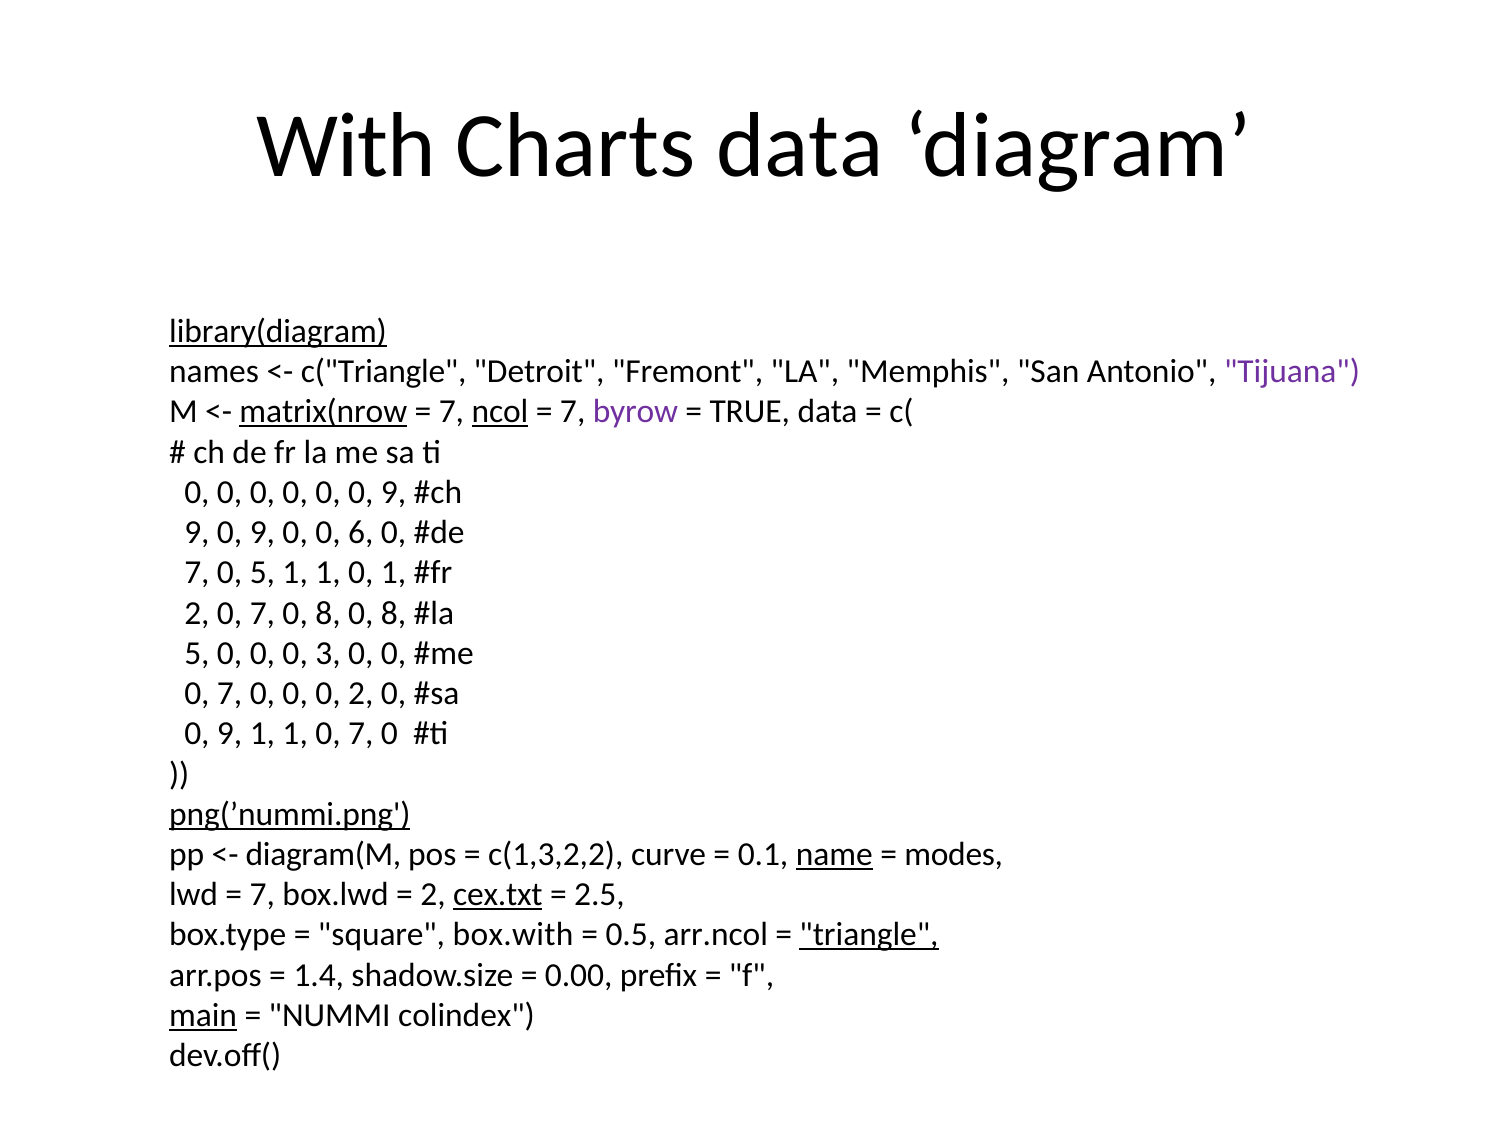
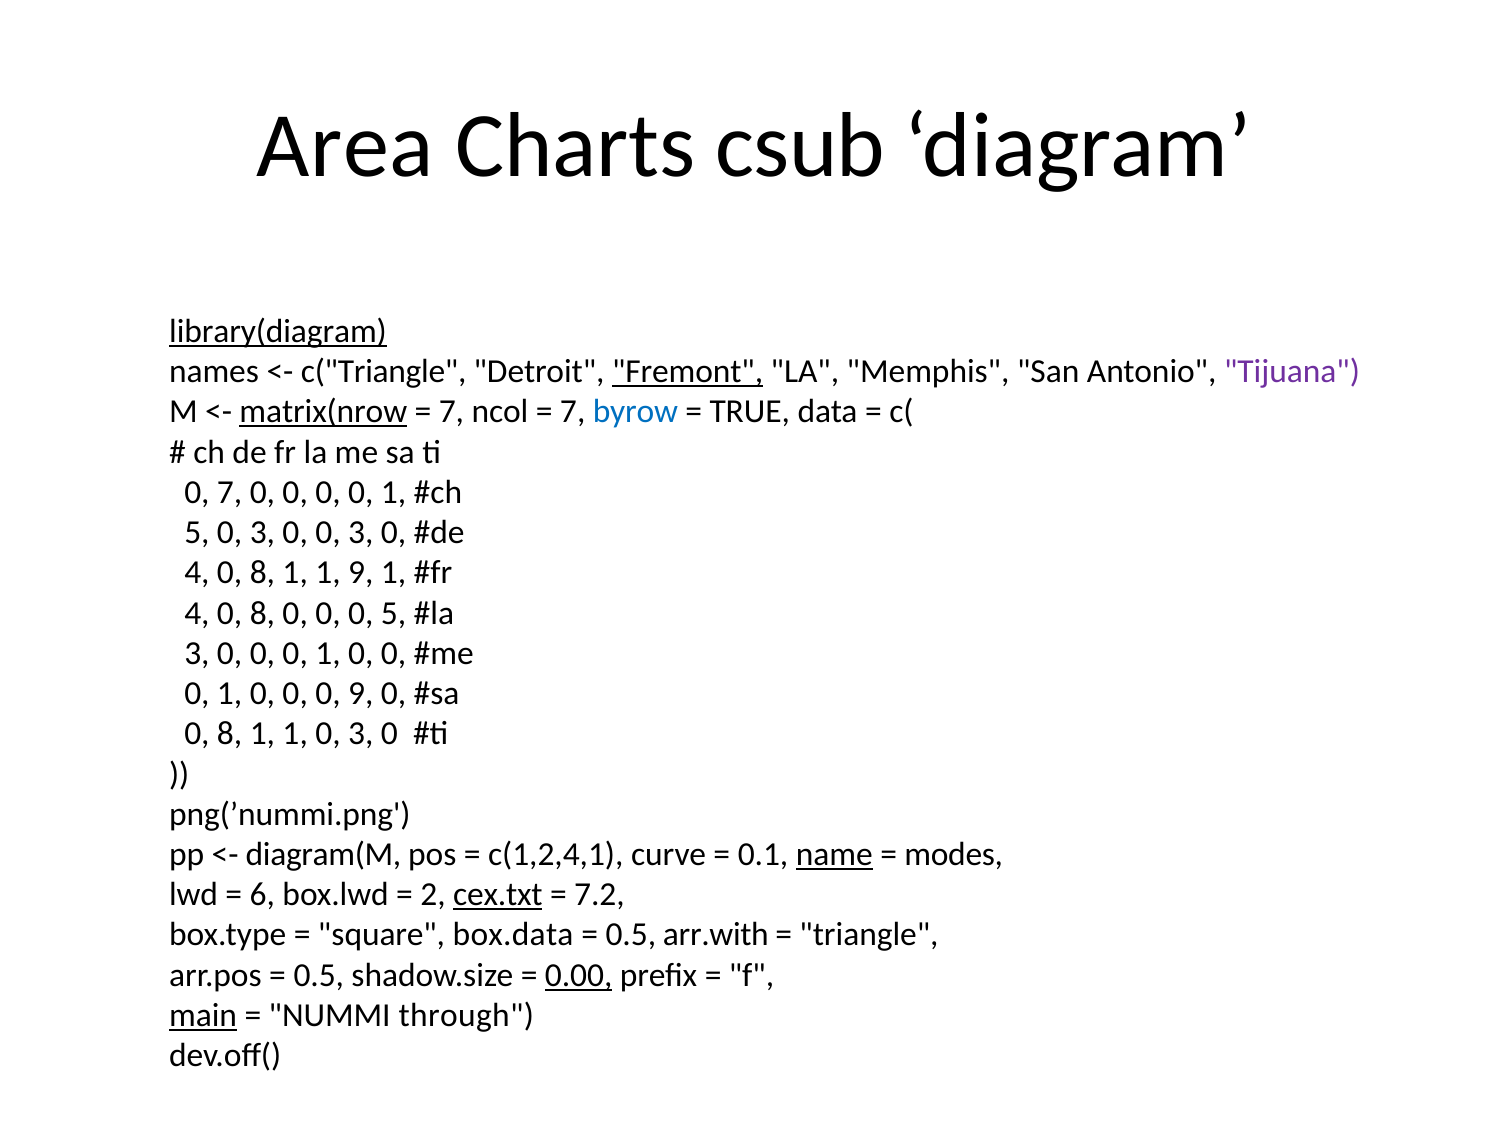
With: With -> Area (345, 146)
Charts data: data -> csub (800, 146)
Fremont underline: none -> present (688, 372)
ncol underline: present -> none (500, 412)
byrow colour: purple -> blue (635, 412)
0: 0 -> 7 (230, 492)
9: 9 -> 1 (394, 492)
9: 9 -> 5 (197, 532)
9: 9 -> 3 (262, 532)
0 0 6: 6 -> 3 (361, 532)
7: 7 -> 4 (197, 573)
5: 5 -> 8 (262, 573)
0: 0 -> 9 (361, 573)
2: 2 -> 4 (197, 613)
7: 7 -> 8 (262, 613)
8: 8 -> 0 (328, 613)
8: 8 -> 5 (394, 613)
5: 5 -> 3 (197, 653)
3: 3 -> 1 (328, 653)
7: 7 -> 1 (230, 693)
0 2: 2 -> 9 (361, 693)
9: 9 -> 8 (230, 734)
1 0 7: 7 -> 3 (361, 734)
png(’nummi.png underline: present -> none (290, 814)
c(1,3,2,2: c(1,3,2,2 -> c(1,2,4,1 (556, 854)
7: 7 -> 6 (262, 894)
2.5: 2.5 -> 7.2 (599, 894)
box.with: box.with -> box.data (513, 935)
arr.ncol: arr.ncol -> arr.with (716, 935)
triangle underline: present -> none (869, 935)
1.4: 1.4 -> 0.5 (319, 975)
0.00 underline: none -> present (579, 975)
colindex: colindex -> through (466, 1015)
